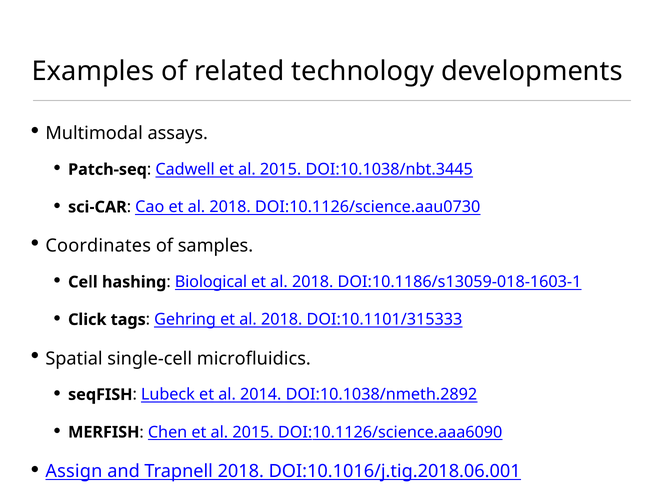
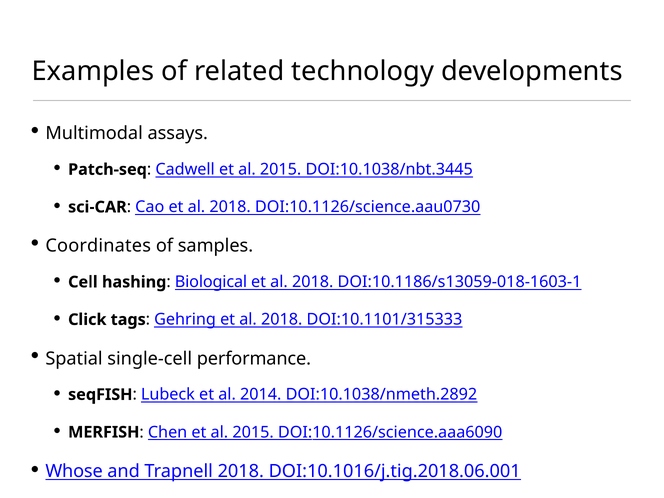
microfluidics: microfluidics -> performance (254, 359)
Assign: Assign -> Whose (74, 471)
